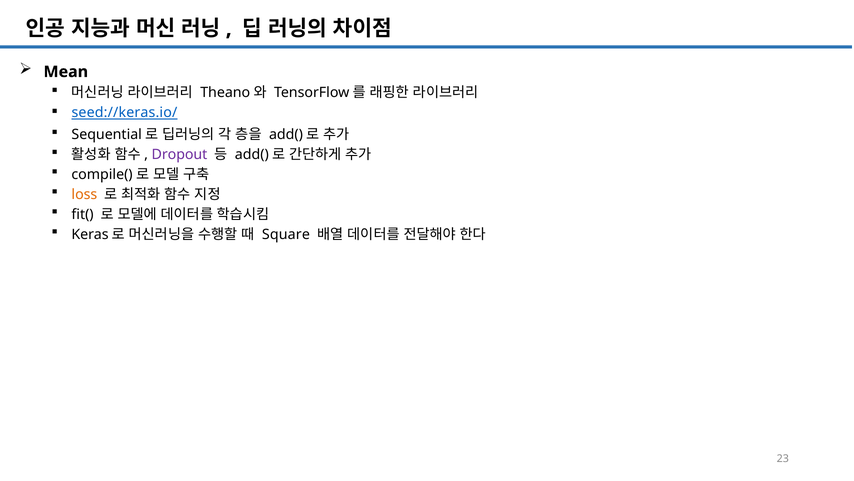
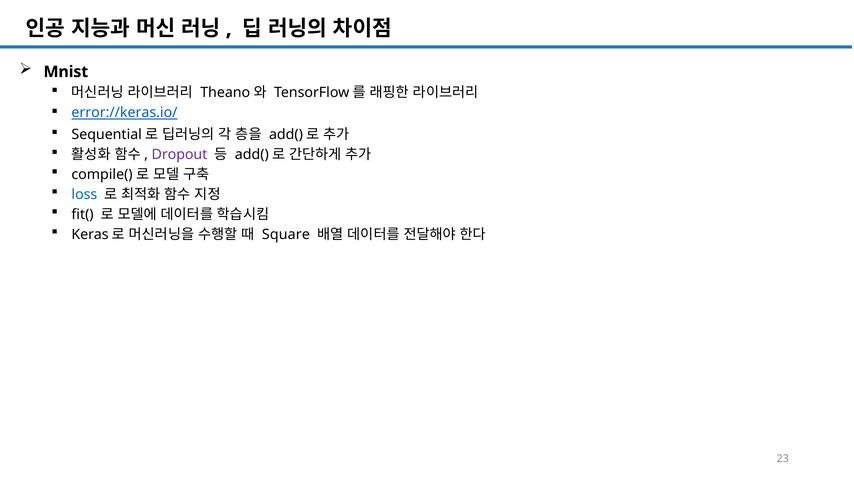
Mean: Mean -> Mnist (66, 72)
seed://keras.io/: seed://keras.io/ -> error://keras.io/ (125, 112)
loss colour: orange -> blue (84, 194)
